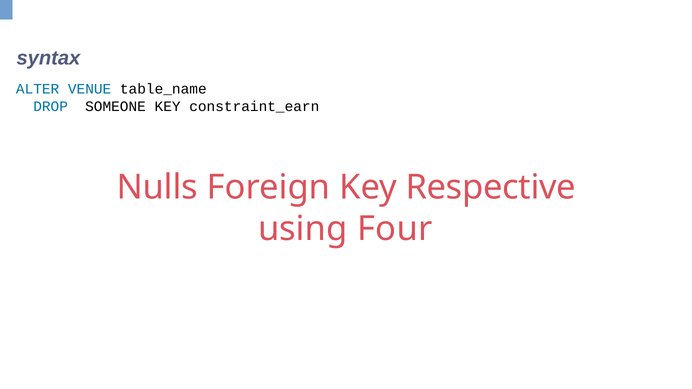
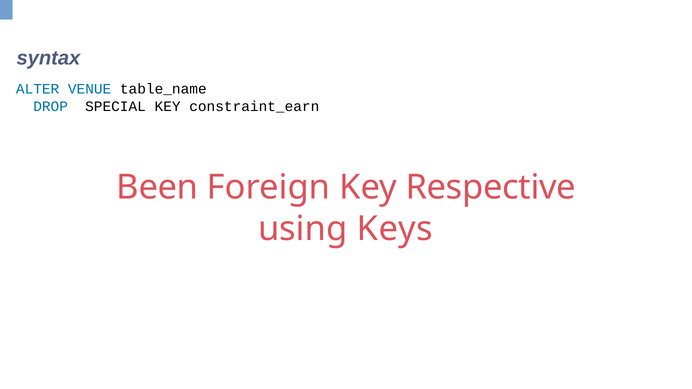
SOMEONE: SOMEONE -> SPECIAL (116, 106)
Nulls: Nulls -> Been (157, 188)
Four: Four -> Keys (395, 229)
